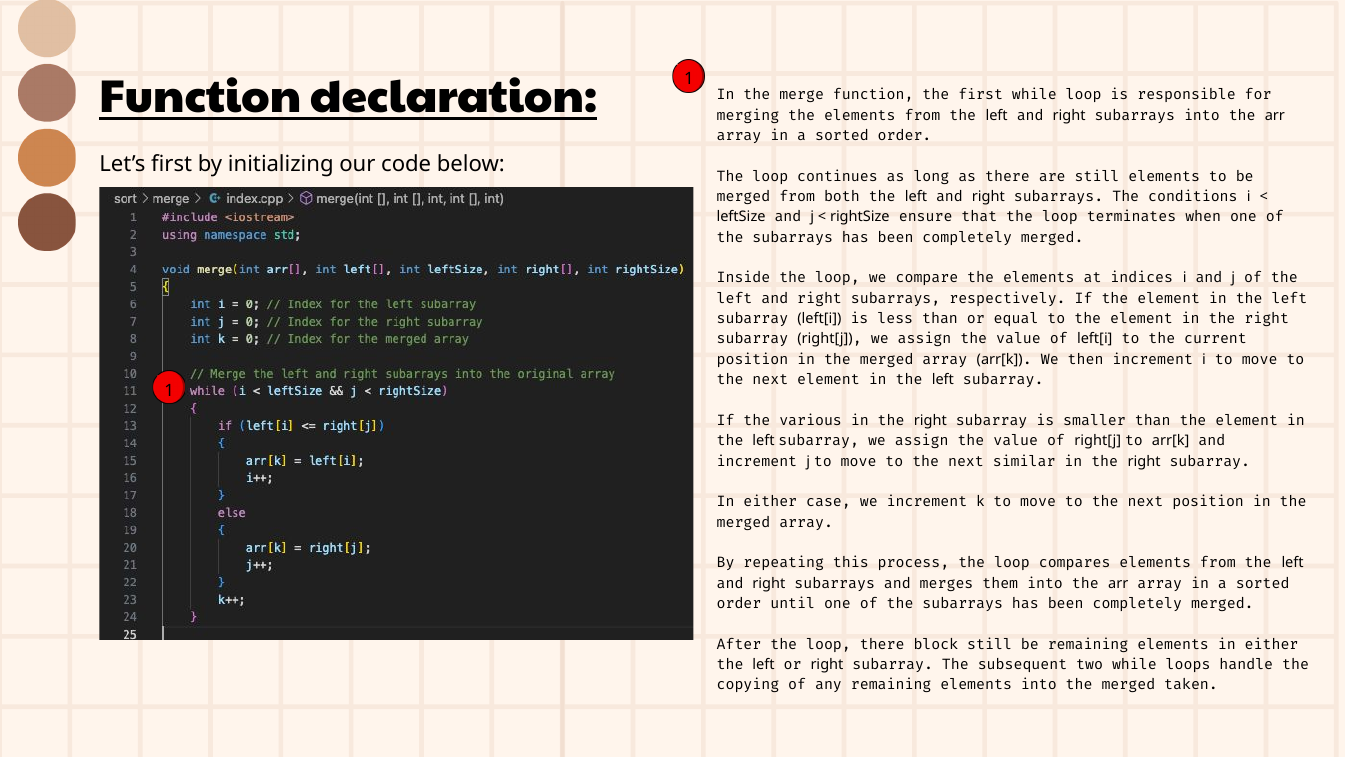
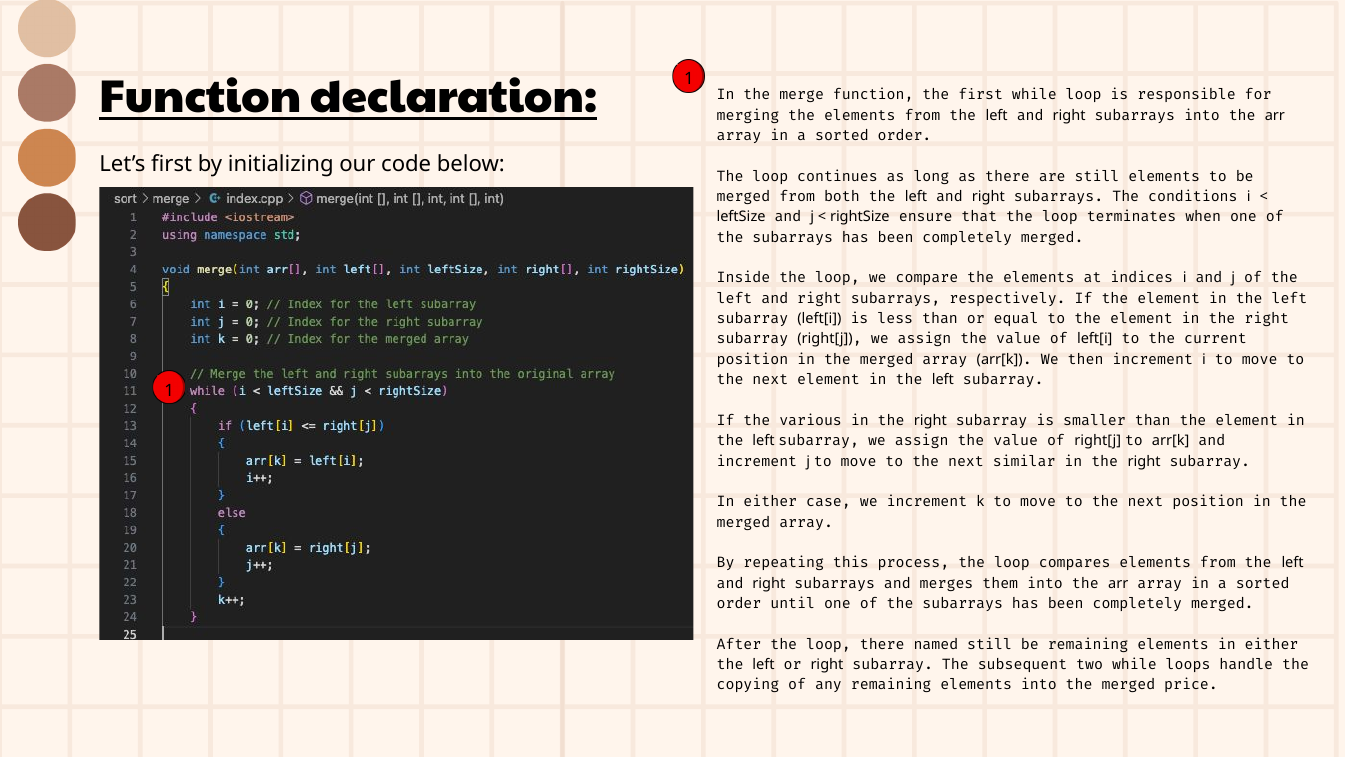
block: block -> named (936, 644)
taken: taken -> price (1191, 685)
